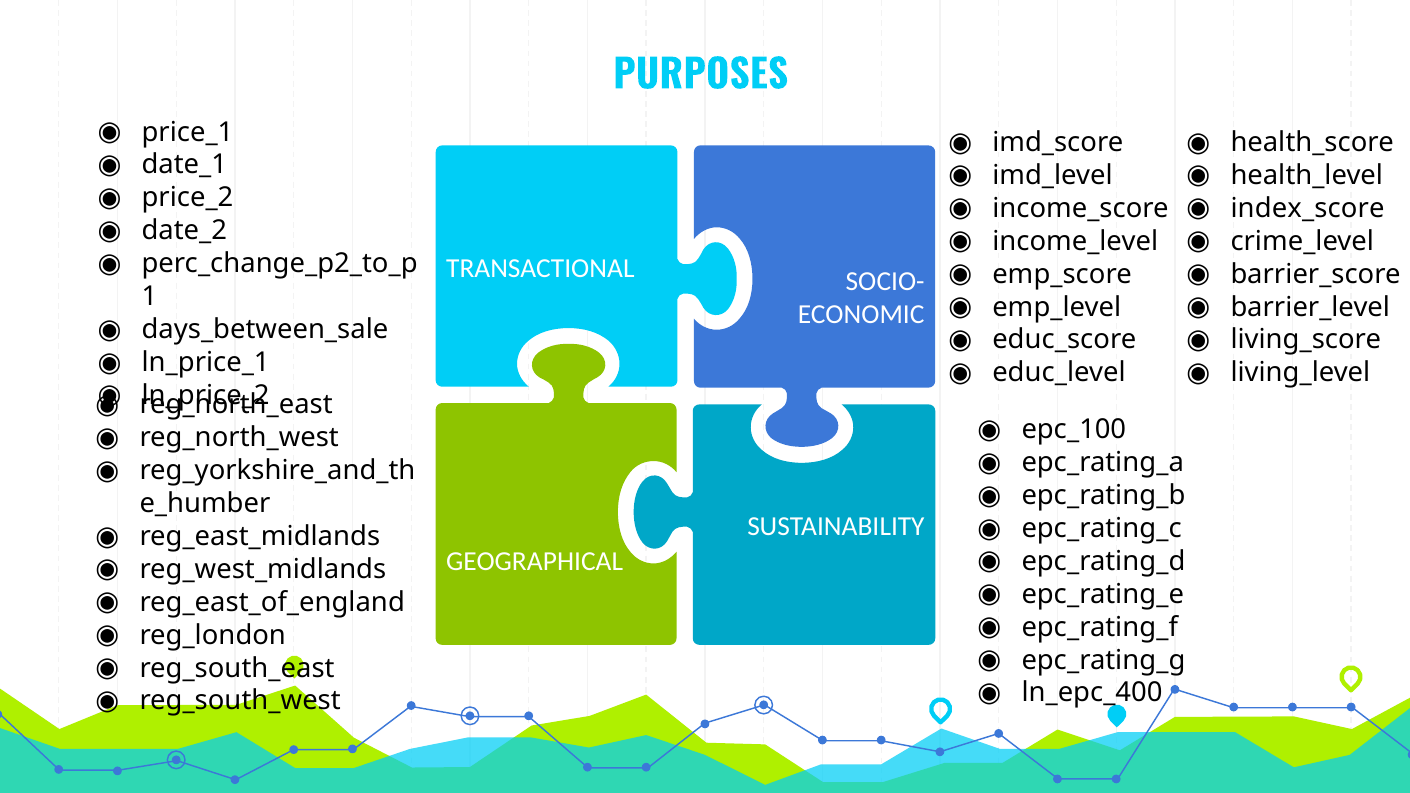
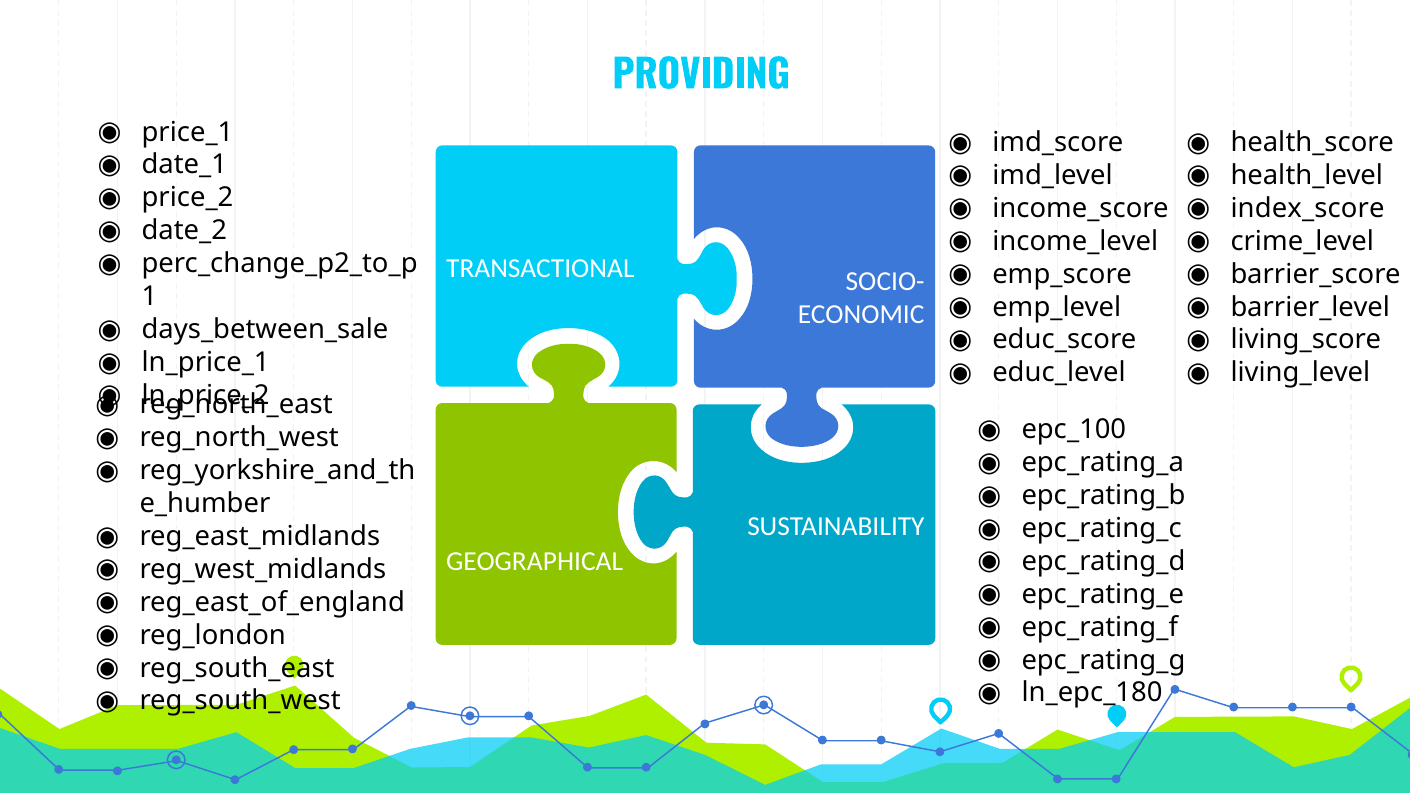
PURPOSES: PURPOSES -> PROVIDING (701, 75)
ln_epc_400: ln_epc_400 -> ln_epc_180 (1092, 693)
